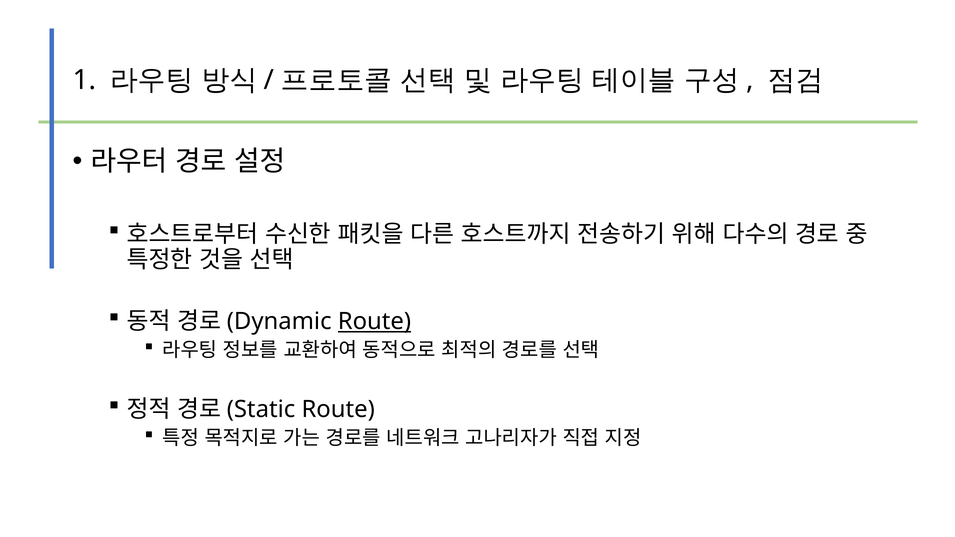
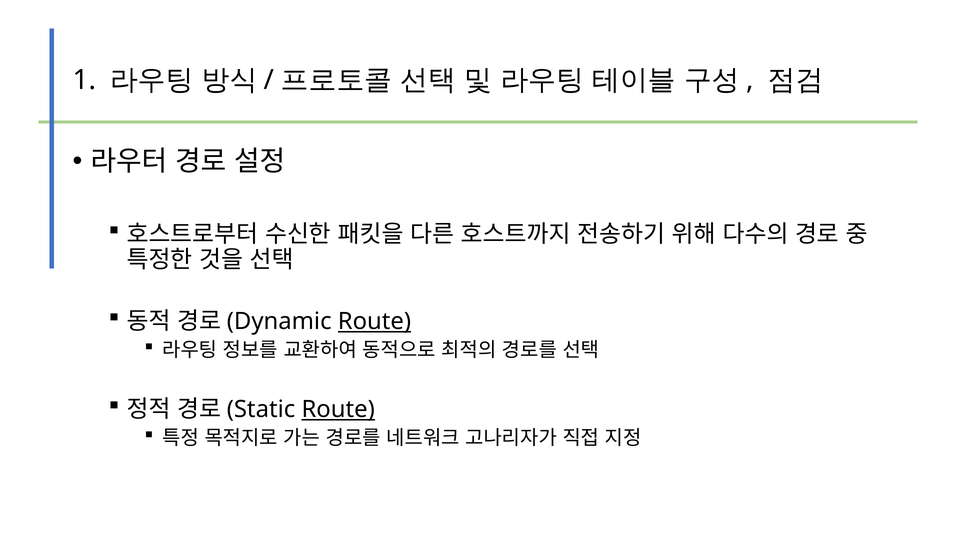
Route underline: none -> present (338, 410)
